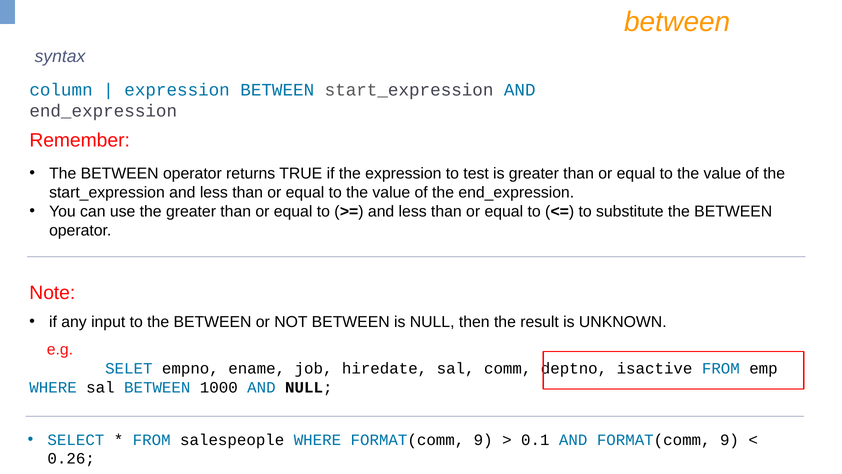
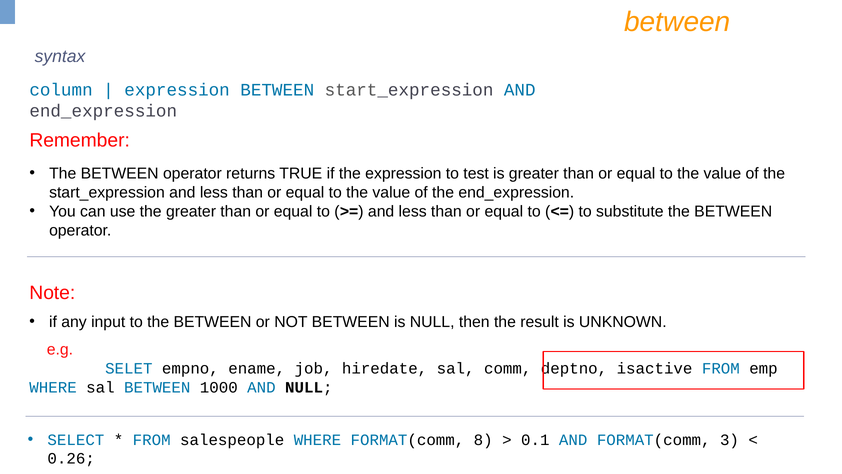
WHERE FORMAT(comm 9: 9 -> 8 (483, 439)
AND FORMAT(comm 9: 9 -> 3 (729, 439)
